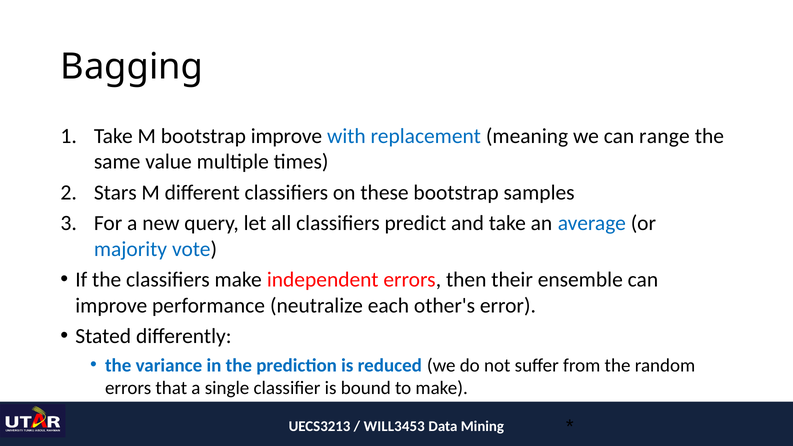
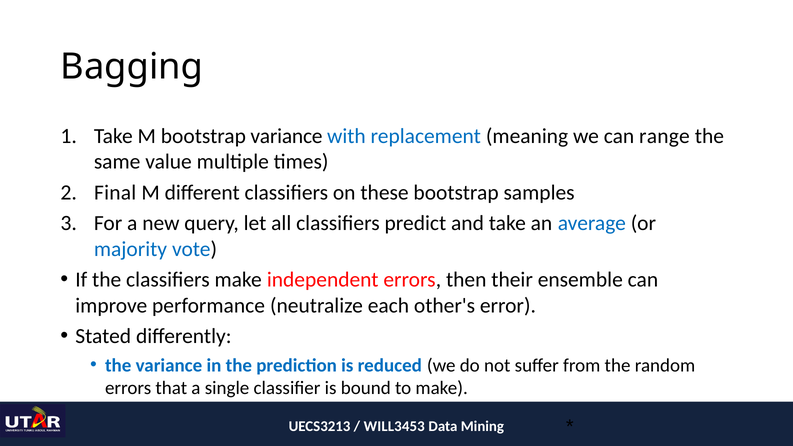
bootstrap improve: improve -> variance (286, 136)
Stars: Stars -> Final (115, 193)
